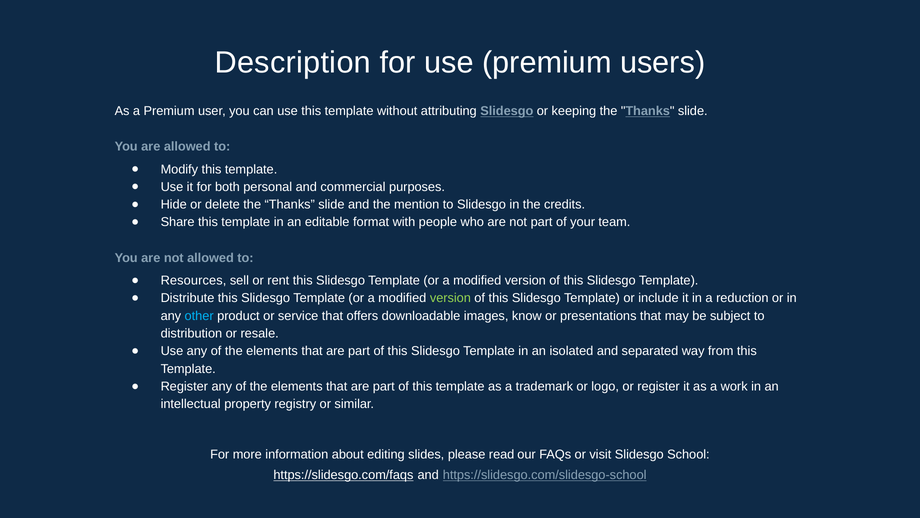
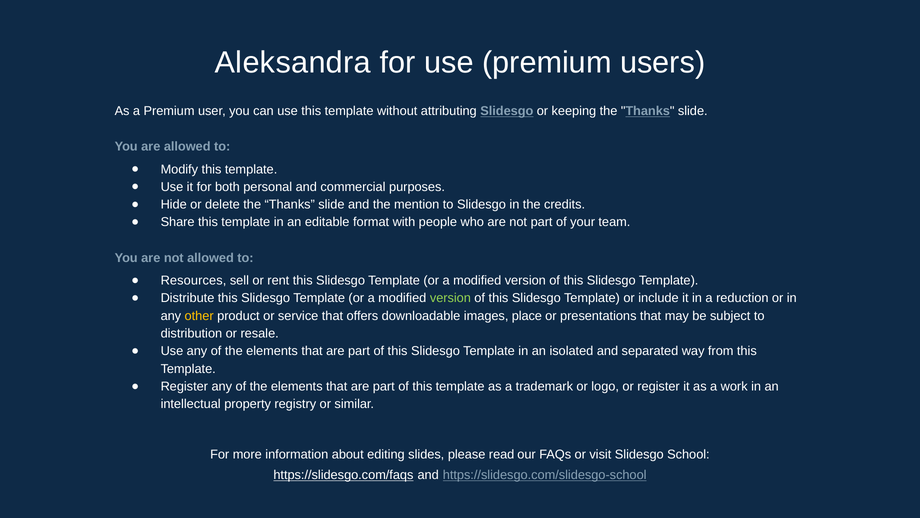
Description: Description -> Aleksandra (293, 62)
other colour: light blue -> yellow (199, 316)
know: know -> place (527, 316)
